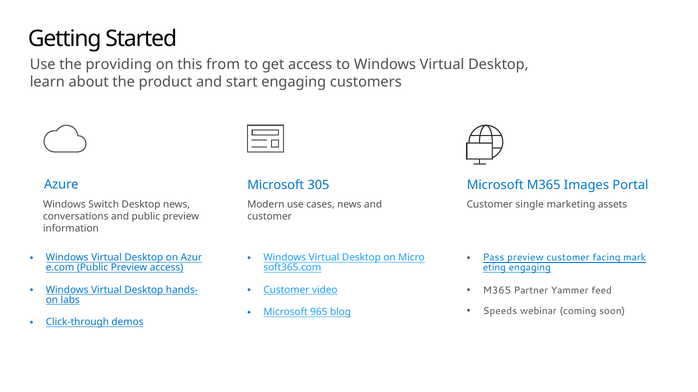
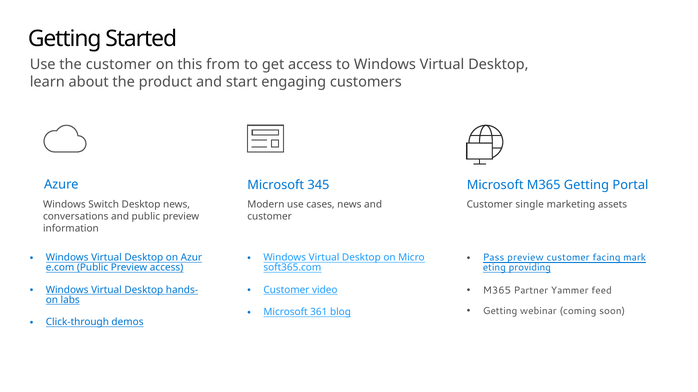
the providing: providing -> customer (119, 65)
M365 Images: Images -> Getting (586, 185)
305: 305 -> 345 (318, 185)
engaging: engaging -> providing (530, 268)
Speeds: Speeds -> Getting (500, 311)
965: 965 -> 361 (319, 312)
